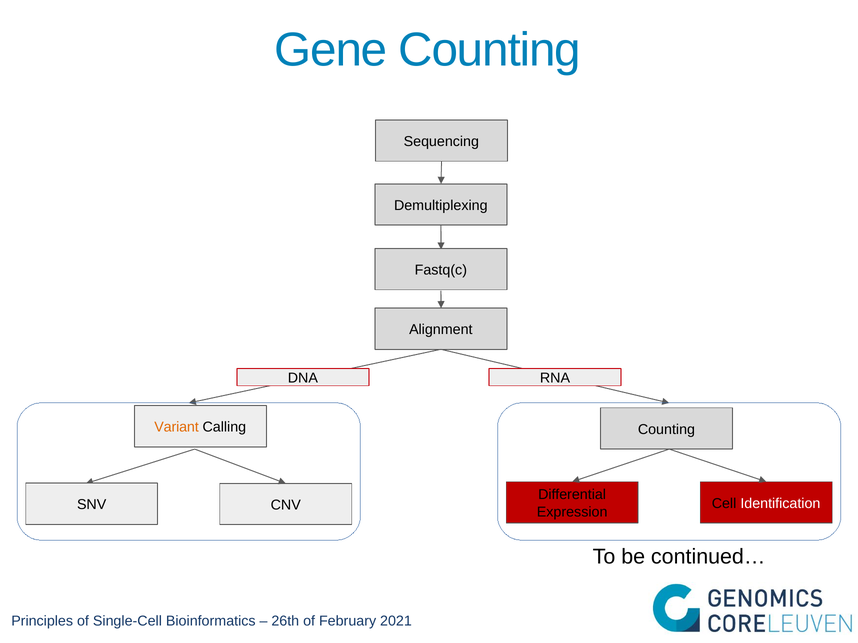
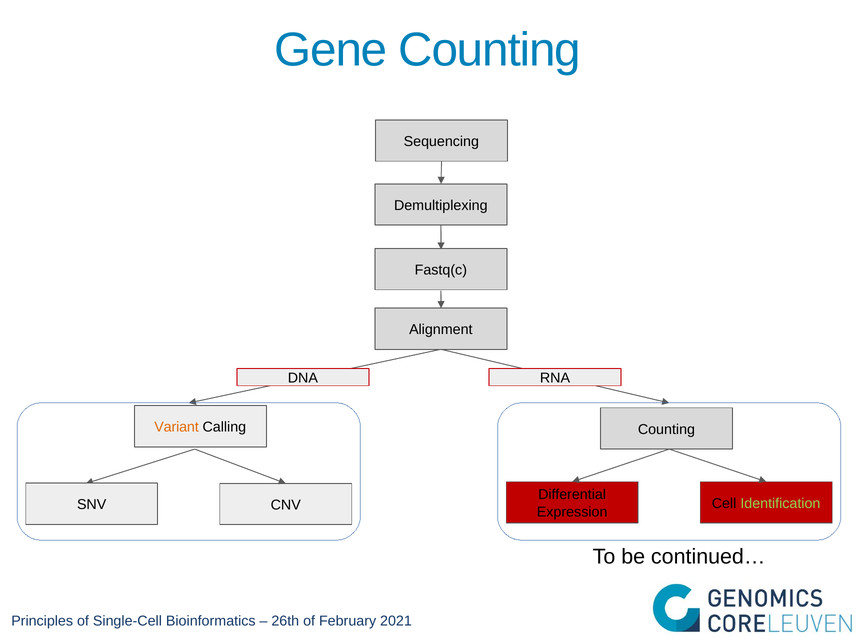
Identification colour: white -> light green (780, 504)
